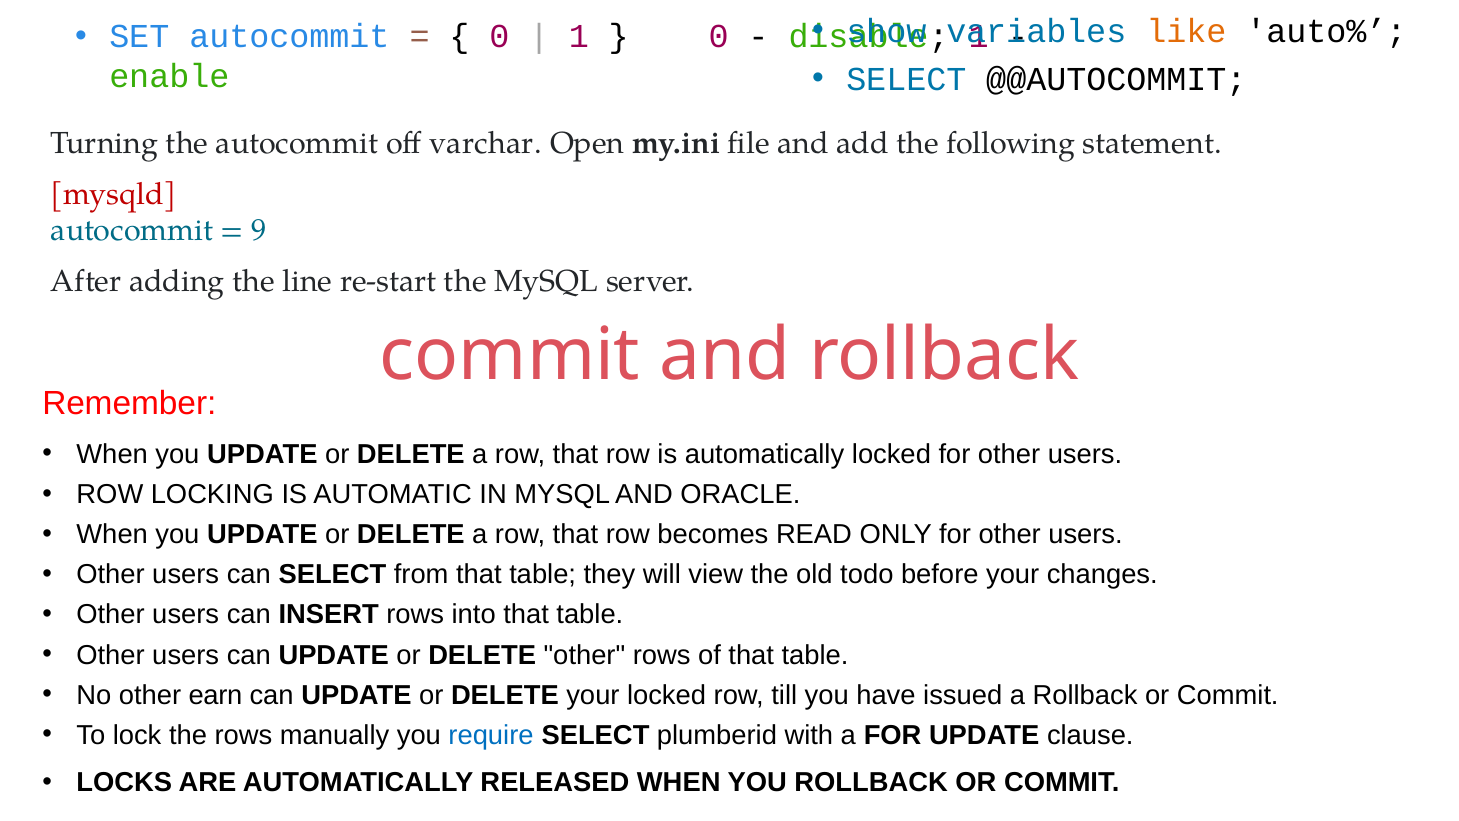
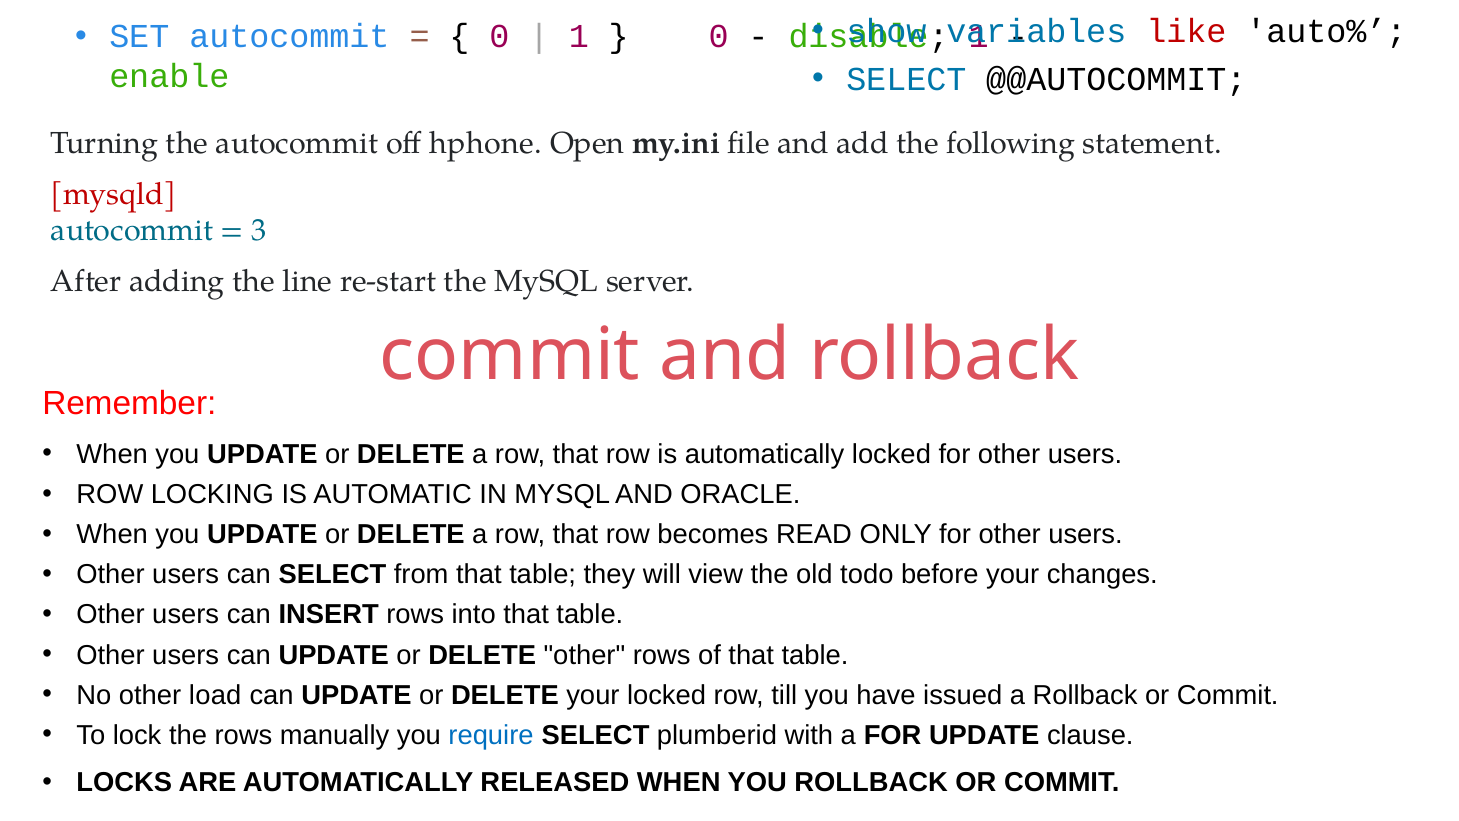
like colour: orange -> red (1186, 32)
varchar: varchar -> hphone (486, 143)
9: 9 -> 3 (259, 231)
earn: earn -> load (215, 695)
